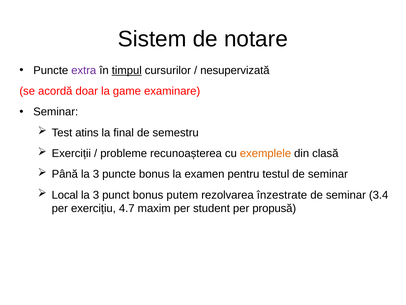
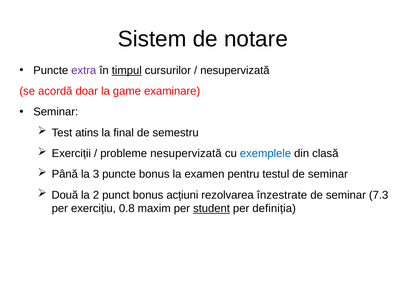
probleme recunoașterea: recunoașterea -> nesupervizată (186, 153)
exemplele colour: orange -> blue (266, 153)
Local: Local -> Două (65, 195)
3: 3 -> 2 (96, 195)
putem: putem -> acțiuni (182, 195)
3.4: 3.4 -> 7.3 (379, 195)
4.7: 4.7 -> 0.8 (127, 208)
student underline: none -> present (212, 208)
propusă: propusă -> definiția (274, 208)
